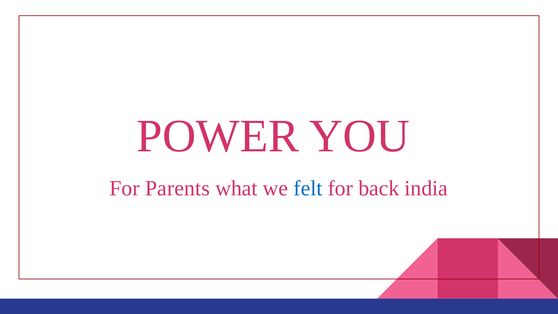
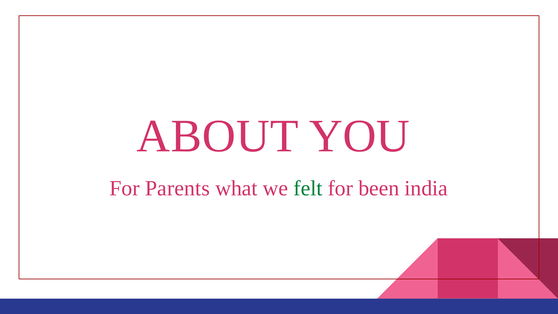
POWER: POWER -> ABOUT (218, 136)
felt colour: blue -> green (308, 188)
back: back -> been (379, 188)
